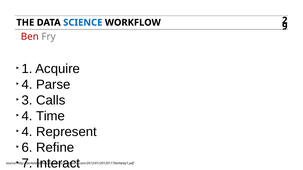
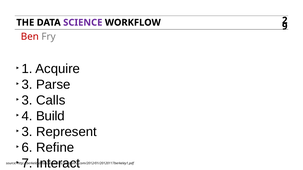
SCIENCE colour: blue -> purple (83, 23)
4: 4 -> 3 (27, 85)
Time: Time -> Build (50, 116)
4: 4 -> 3 (27, 132)
